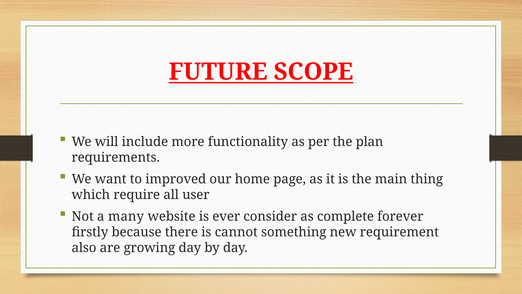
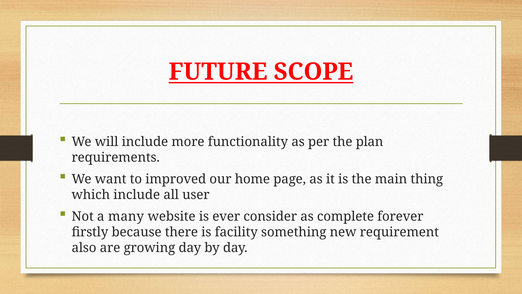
which require: require -> include (137, 195)
cannot: cannot -> facility (236, 232)
